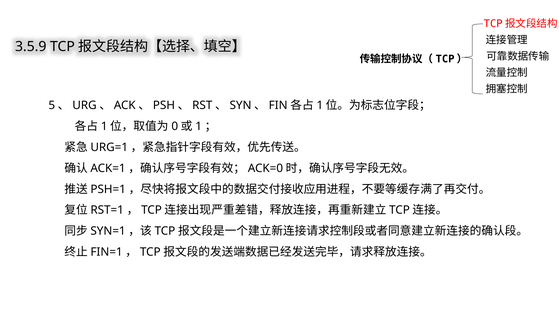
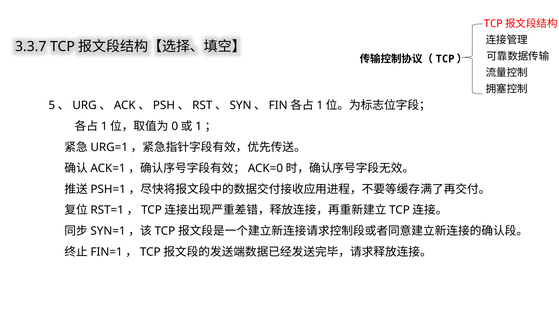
3.5.9: 3.5.9 -> 3.3.7 (31, 47)
